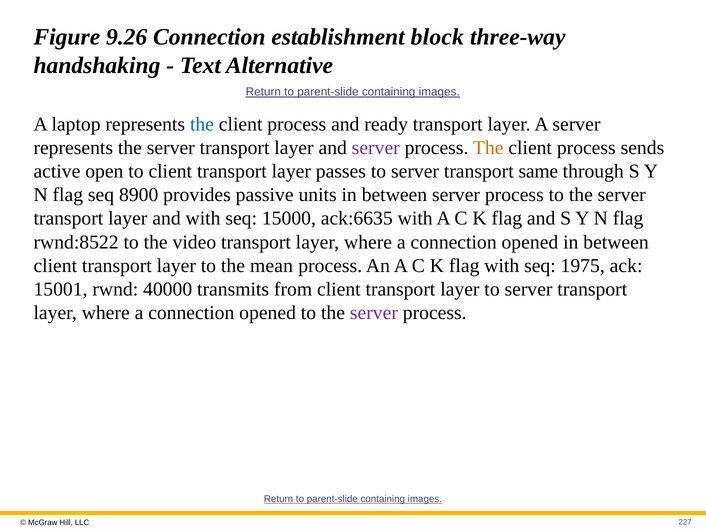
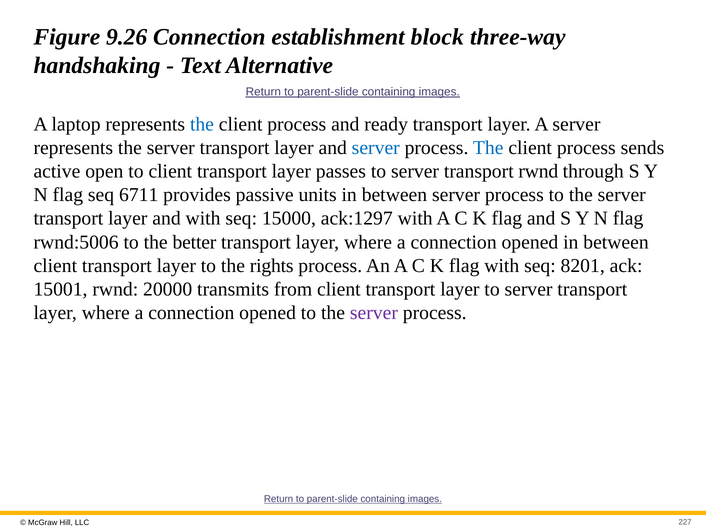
server colour: purple -> blue (376, 148)
The colour: orange -> blue (488, 148)
transport same: same -> rwnd (538, 172)
8900: 8900 -> 6711 (139, 195)
ack:6635: ack:6635 -> ack:1297 (357, 219)
rwnd:8522: rwnd:8522 -> rwnd:5006 (76, 242)
video: video -> better (194, 242)
mean: mean -> rights (272, 266)
1975: 1975 -> 8201 (583, 266)
40000: 40000 -> 20000 (168, 289)
